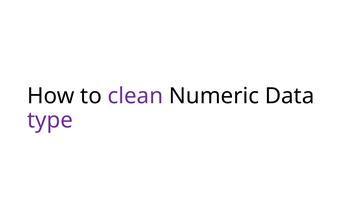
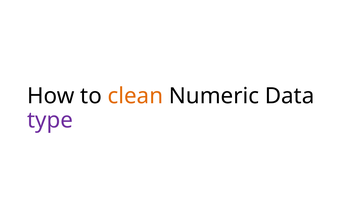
clean colour: purple -> orange (135, 96)
